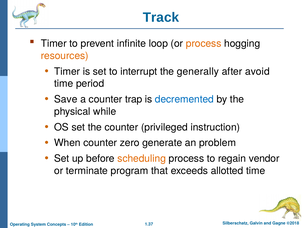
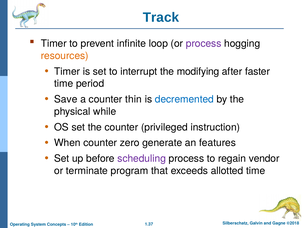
process colour: orange -> purple (204, 44)
generally: generally -> modifying (198, 71)
avoid: avoid -> faster (257, 71)
trap: trap -> thin (134, 99)
problem: problem -> features (218, 143)
scheduling colour: orange -> purple (142, 159)
